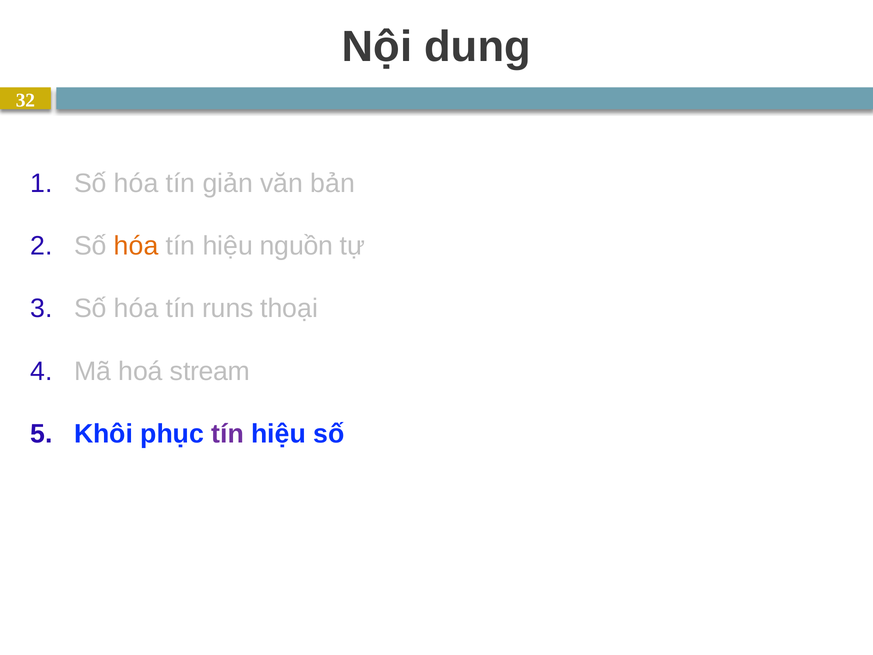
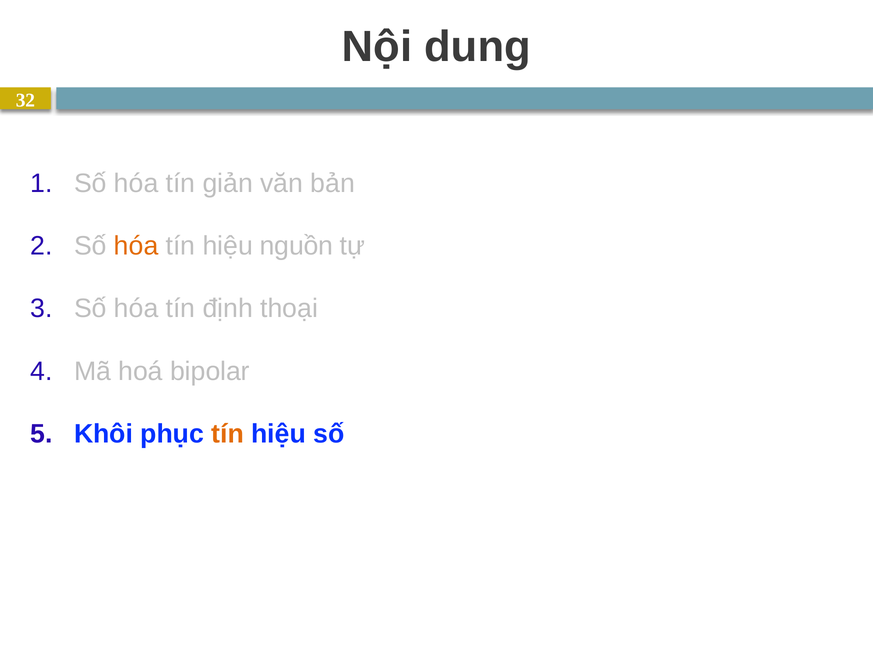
runs: runs -> định (228, 309)
stream: stream -> bipolar (210, 371)
tín colour: purple -> orange (228, 434)
